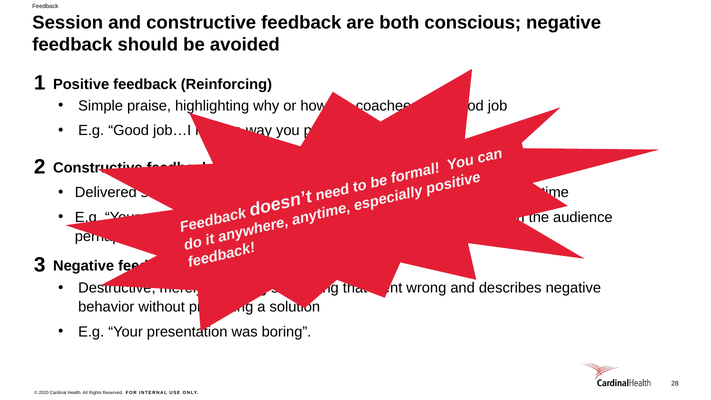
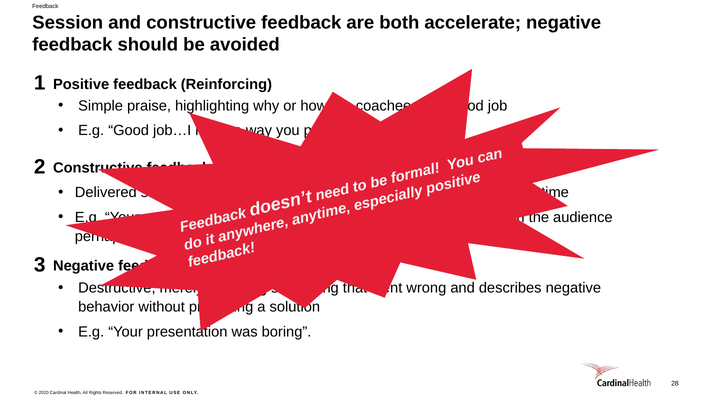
conscious: conscious -> accelerate (473, 22)
